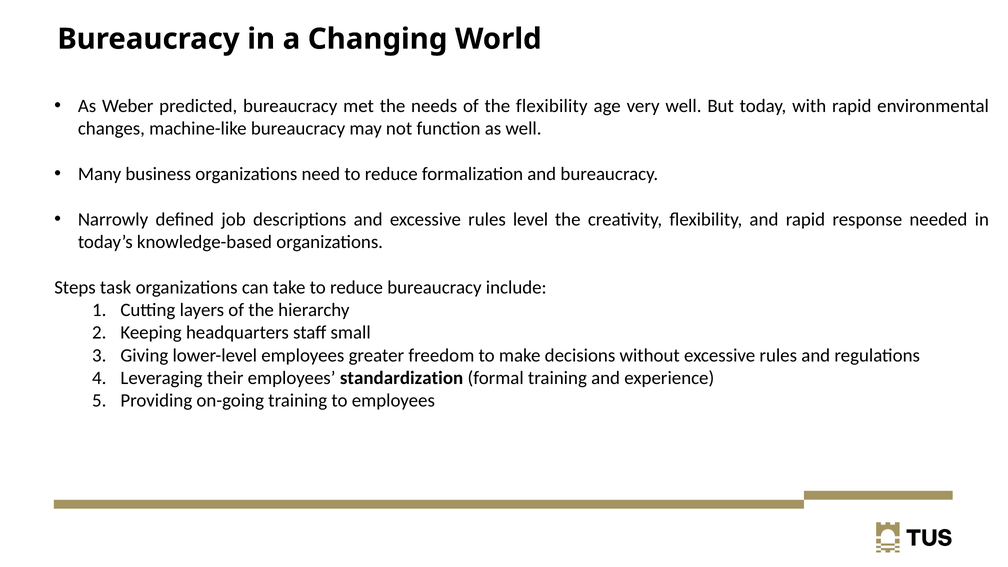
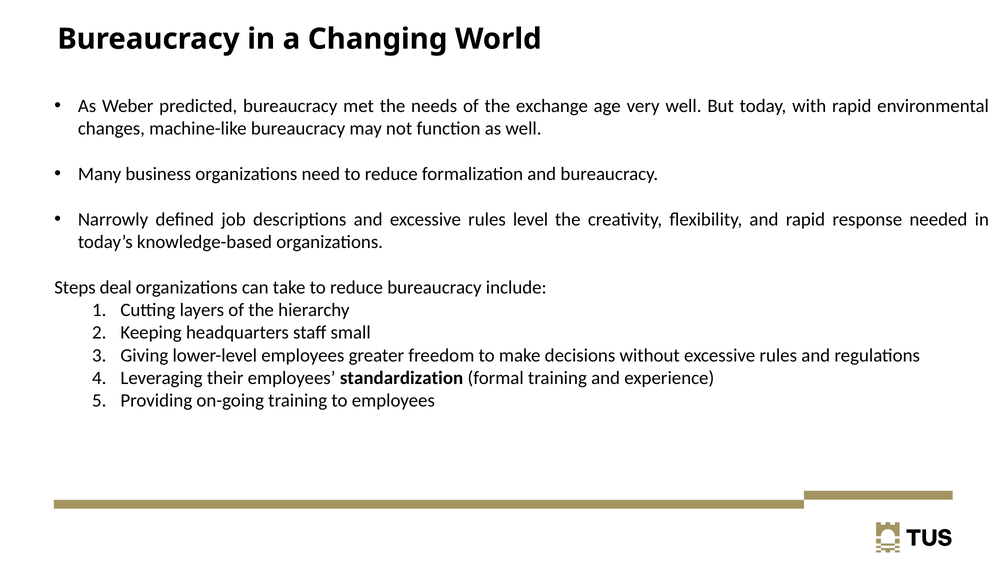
the flexibility: flexibility -> exchange (552, 106)
task: task -> deal (116, 287)
